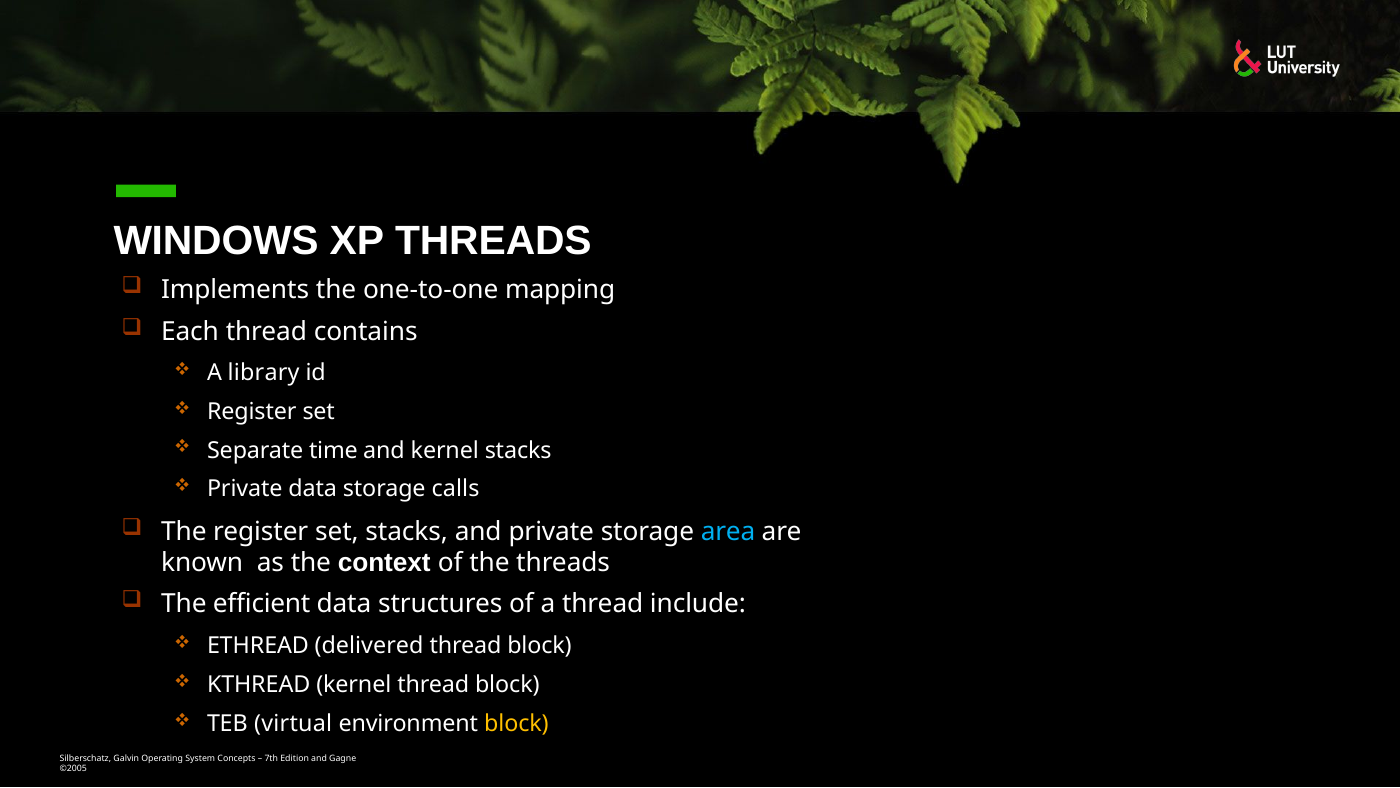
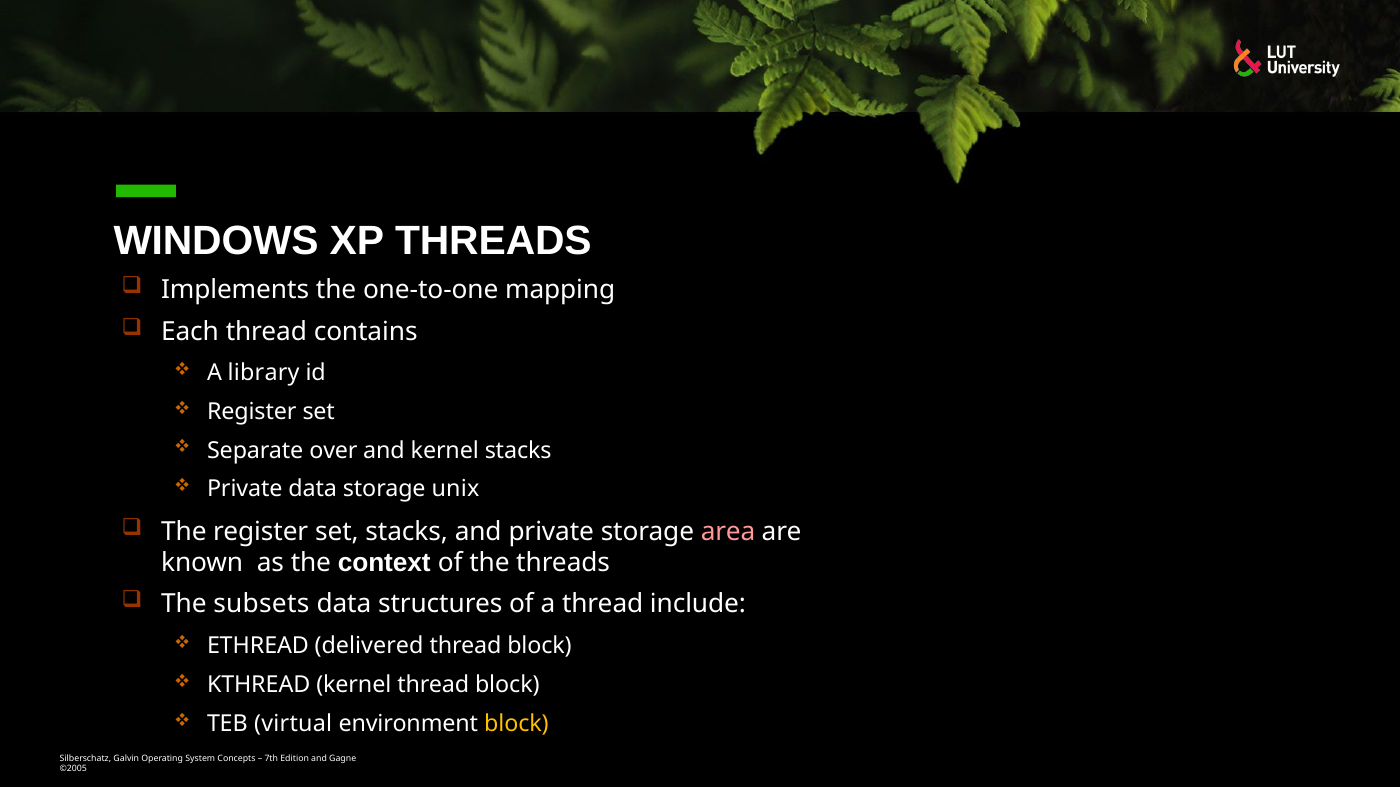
time: time -> over (333, 450)
calls: calls -> unix (455, 489)
area colour: light blue -> pink (728, 532)
efficient: efficient -> subsets (261, 604)
